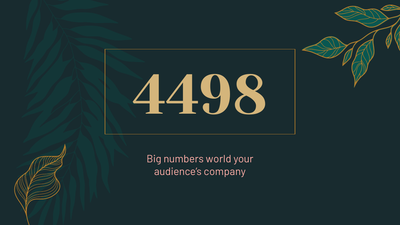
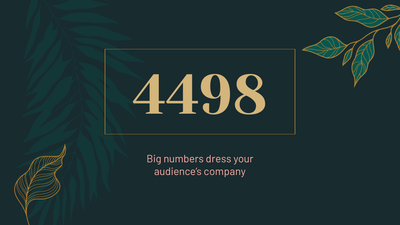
world: world -> dress (219, 159)
